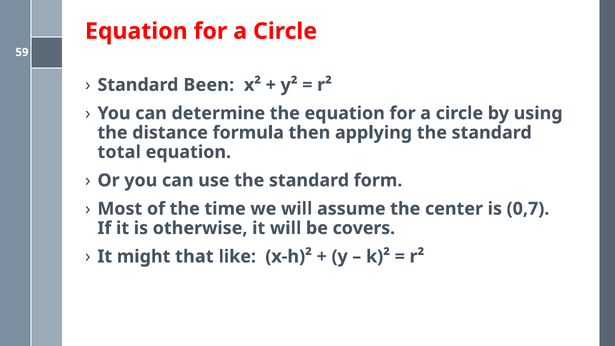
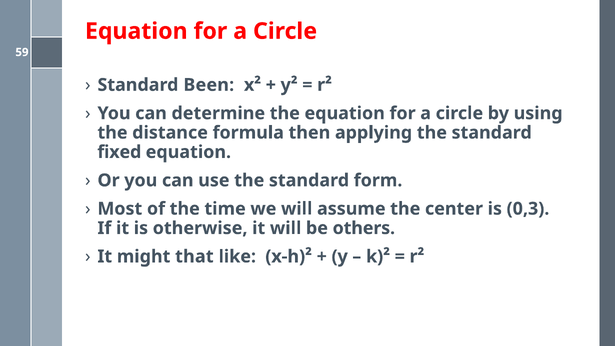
total: total -> fixed (119, 152)
0,7: 0,7 -> 0,3 (528, 209)
covers: covers -> others (364, 228)
